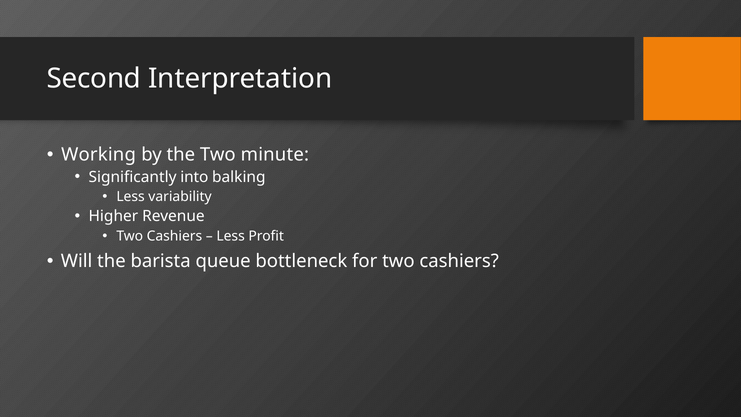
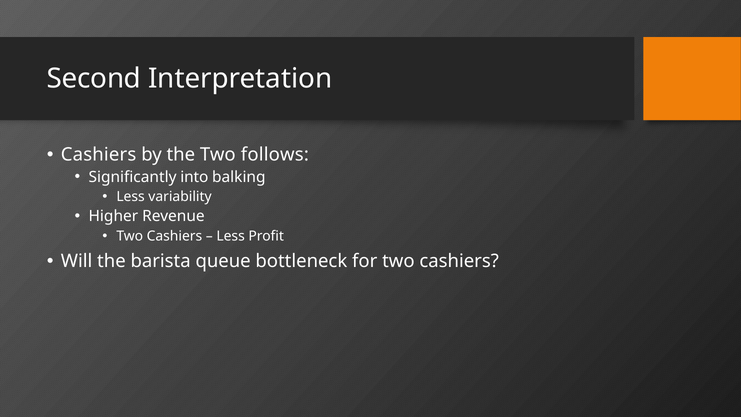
Working: Working -> Cashiers (99, 155)
minute: minute -> follows (275, 155)
